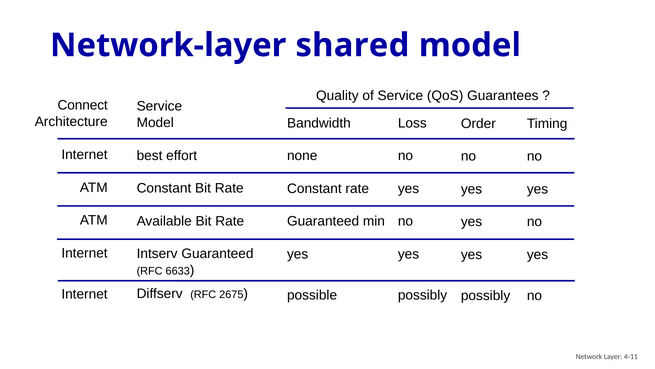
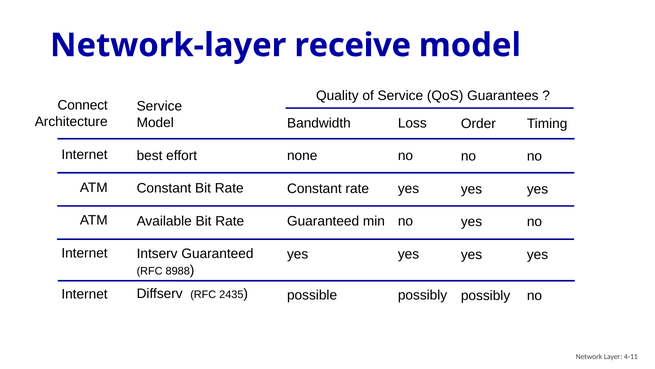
shared: shared -> receive (353, 45)
6633: 6633 -> 8988 (178, 271)
2675: 2675 -> 2435 (231, 294)
